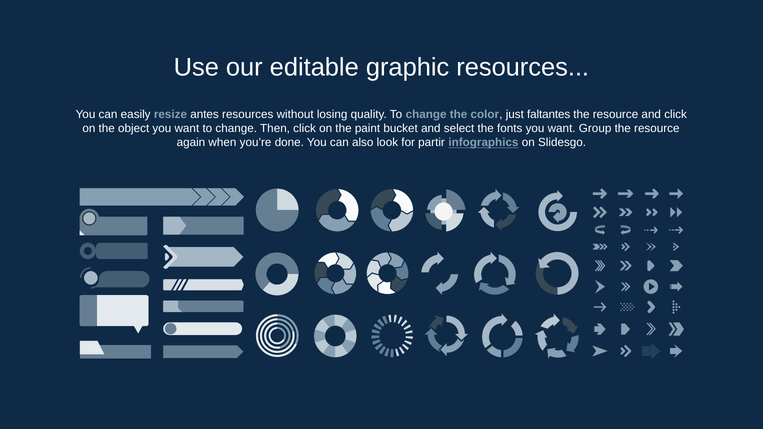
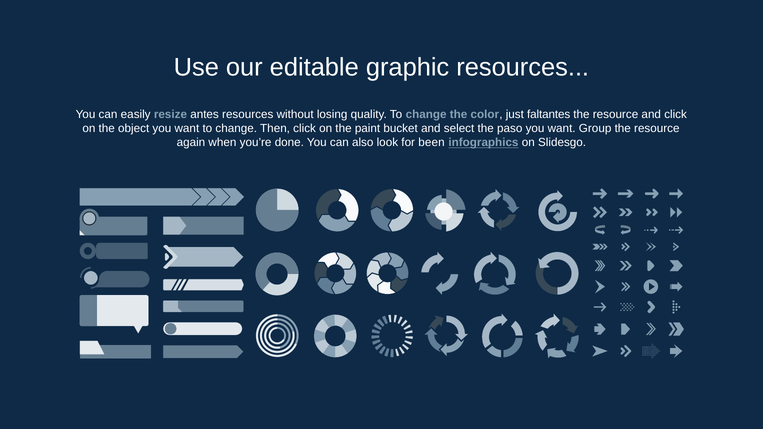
fonts: fonts -> paso (510, 129)
partir: partir -> been (432, 143)
